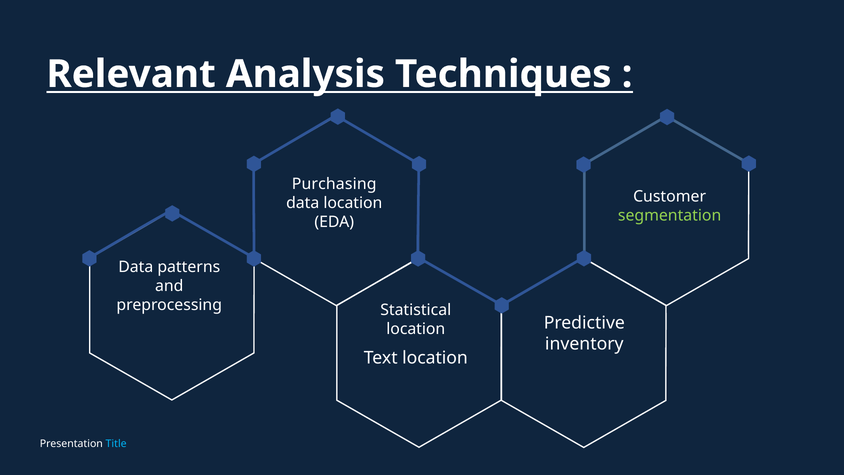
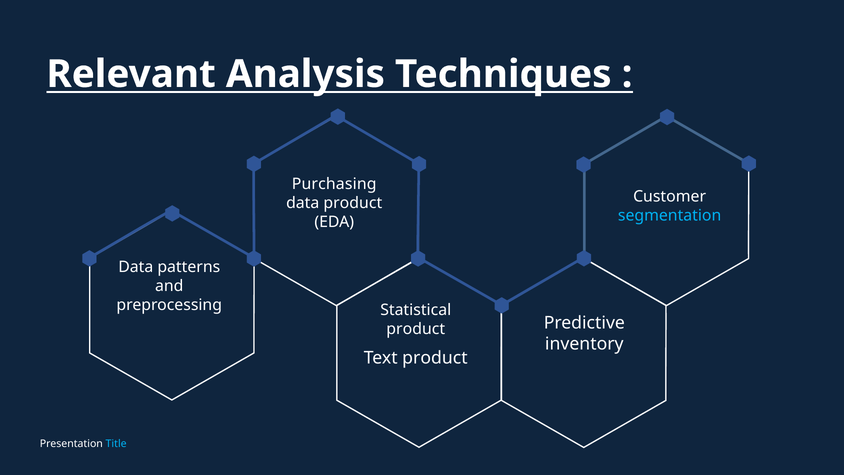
data location: location -> product (353, 203)
segmentation colour: light green -> light blue (670, 215)
location: location -> product (416, 329)
Text location: location -> product (435, 358)
